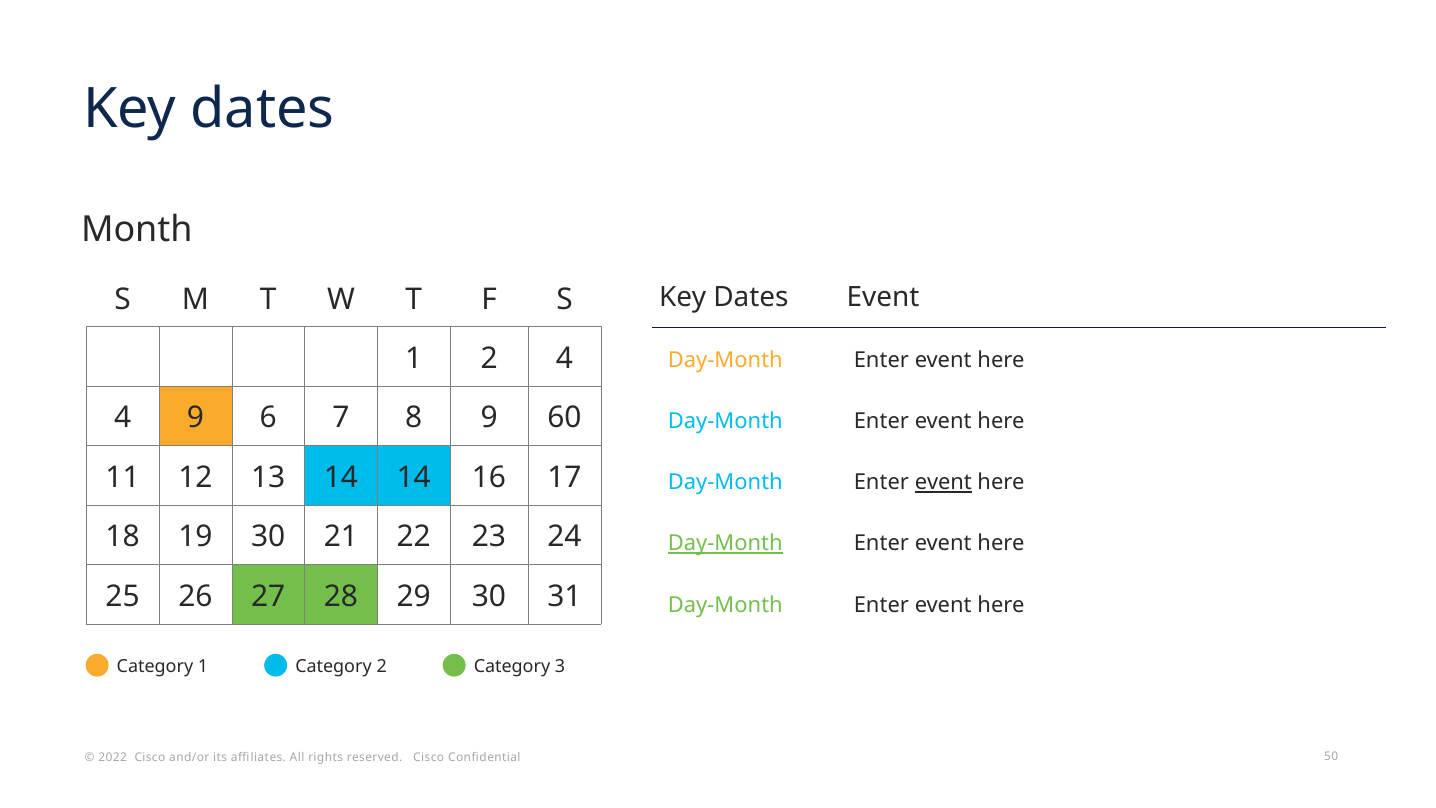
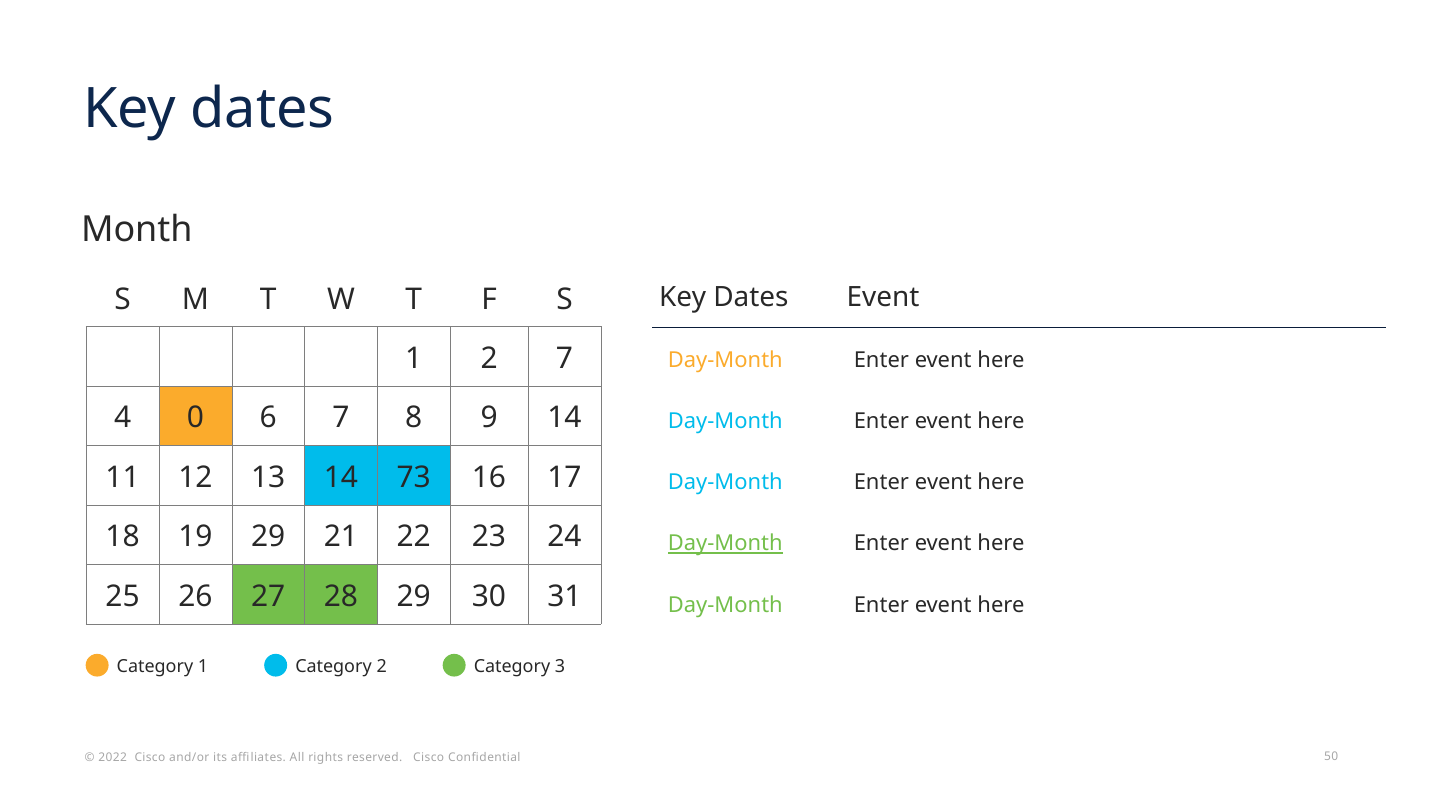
2 4: 4 -> 7 (565, 358)
4 9: 9 -> 0 (195, 418)
9 60: 60 -> 14 (564, 418)
14 14: 14 -> 73 (414, 477)
event underline: present -> none (943, 482)
19 30: 30 -> 29 (268, 537)
